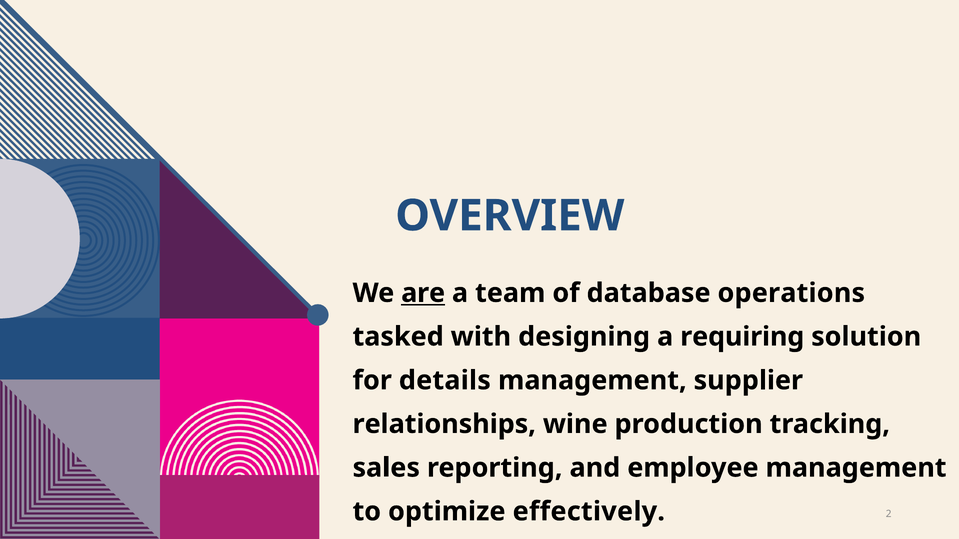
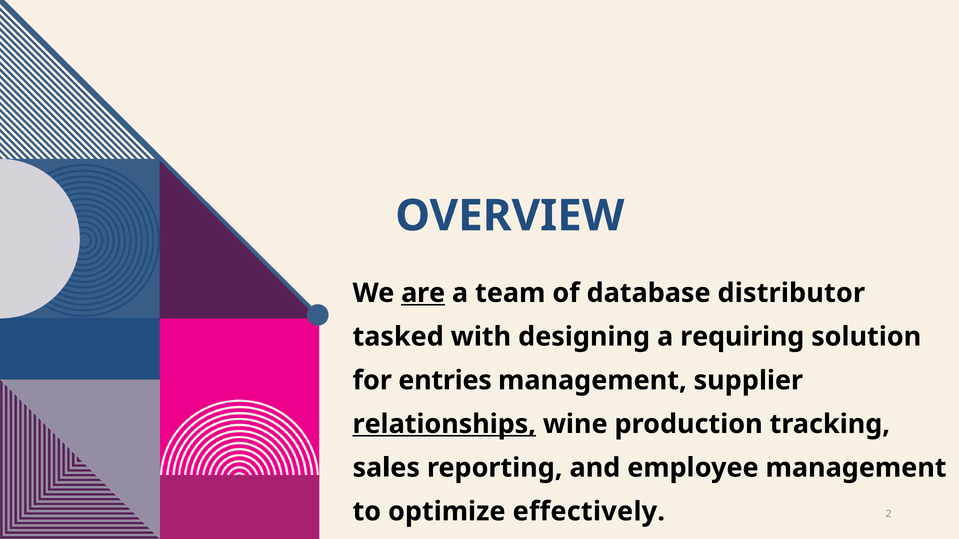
operations: operations -> distributor (791, 293)
details: details -> entries (445, 381)
relationships underline: none -> present (444, 424)
